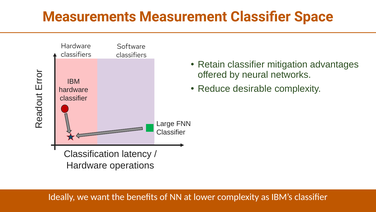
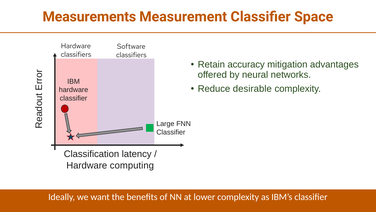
Retain classifier: classifier -> accuracy (246, 64)
operations: operations -> computing (132, 165)
